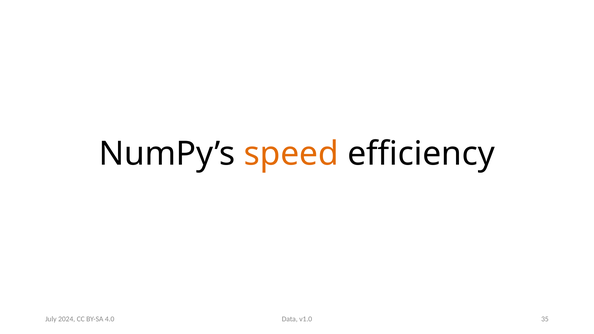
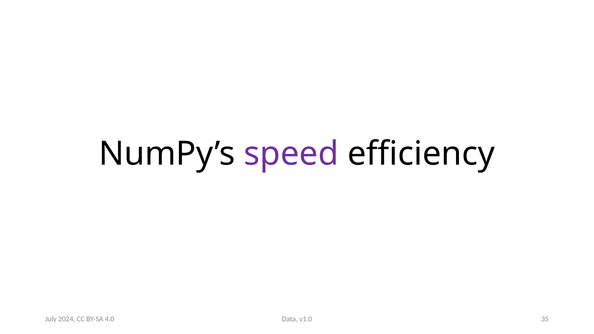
speed colour: orange -> purple (291, 154)
